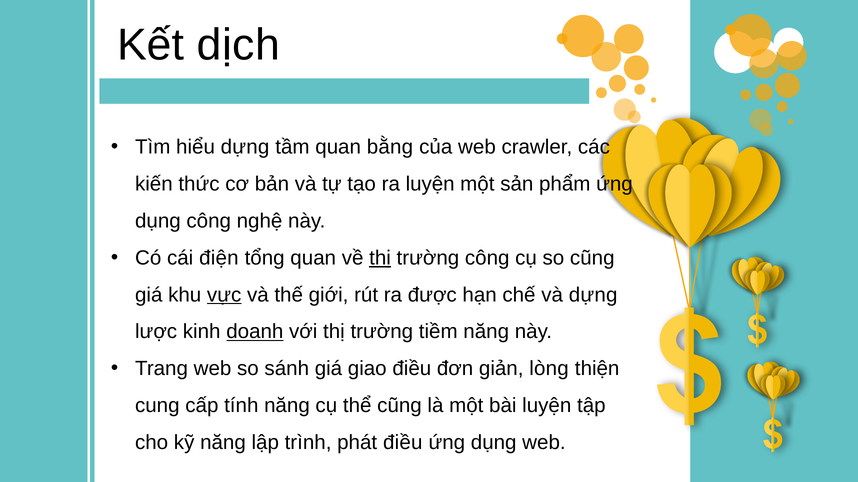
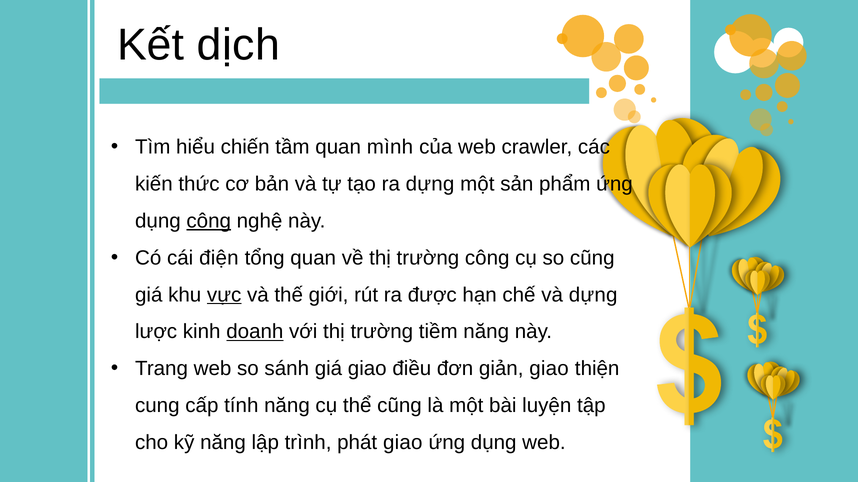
hiểu dựng: dựng -> chiến (245, 147)
bằng: bằng -> mình (390, 147)
ra luyện: luyện -> dựng (430, 184)
công underline: none -> present (209, 221)
thị underline: present -> none (380, 258)
giản lòng: lòng -> giao (549, 369)
phát điều: điều -> giao (403, 443)
